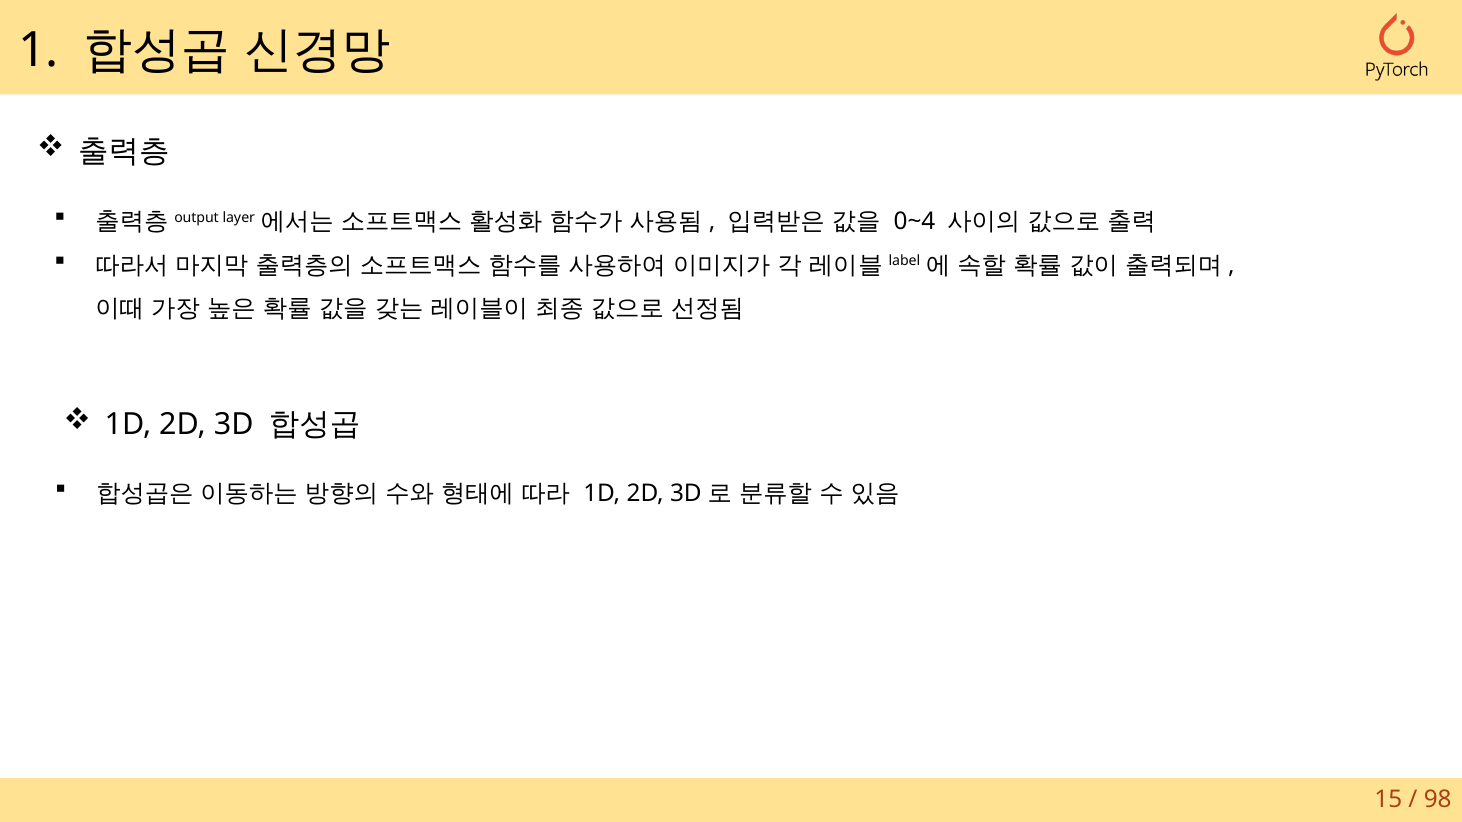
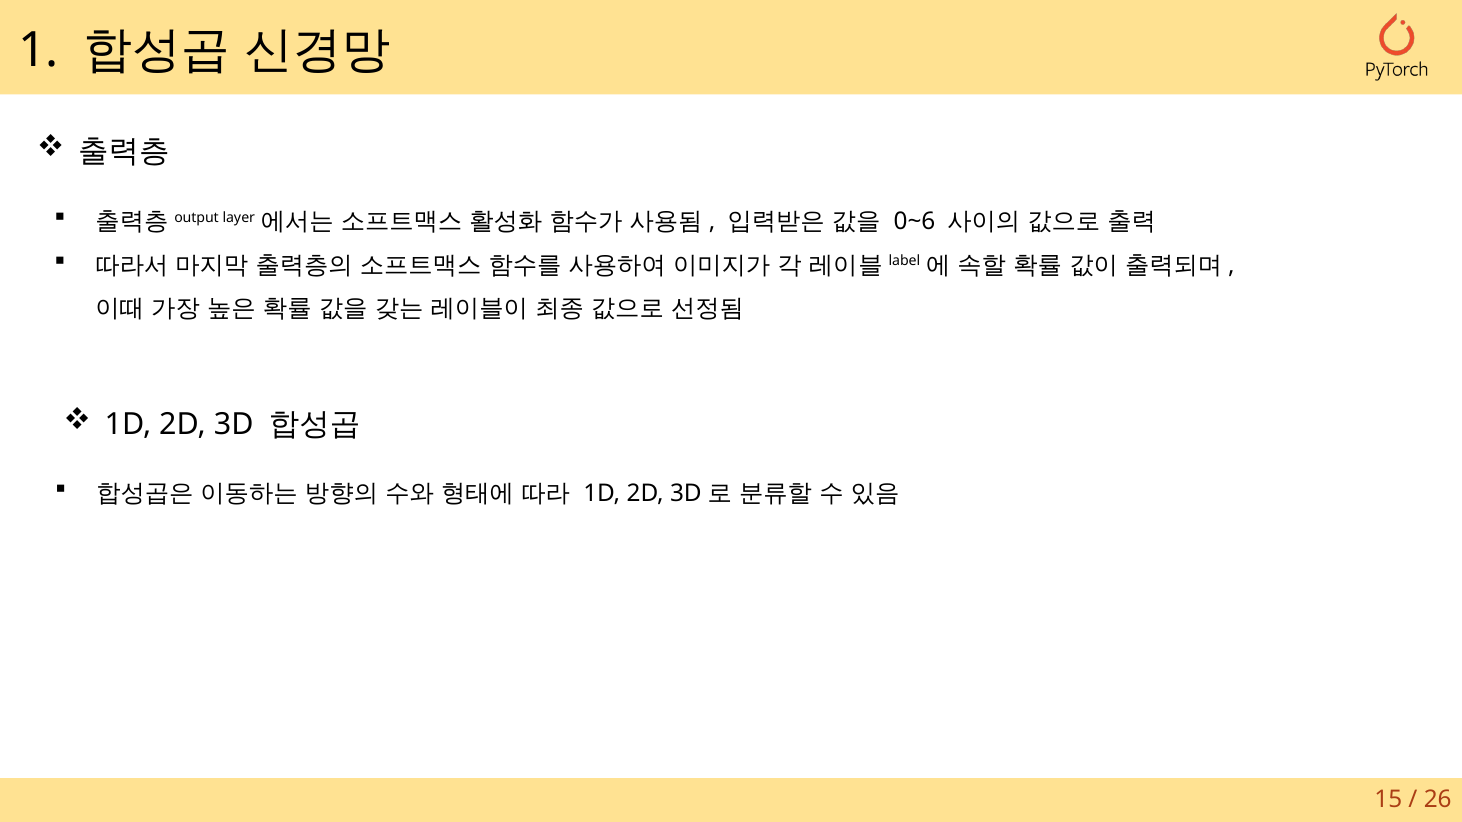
0~4: 0~4 -> 0~6 (914, 221)
98: 98 -> 26 (1438, 800)
